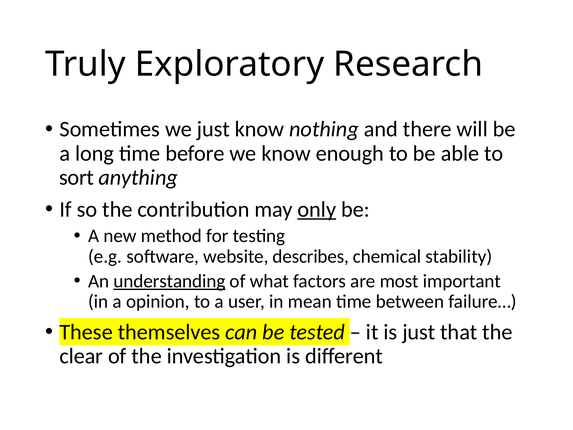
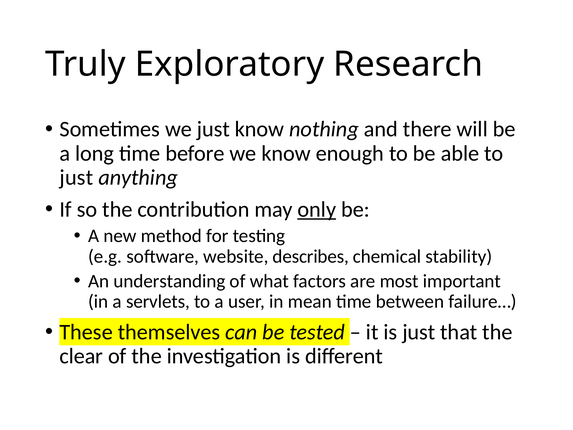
sort: sort -> just (76, 177)
understanding underline: present -> none (169, 281)
opinion: opinion -> servlets (158, 302)
